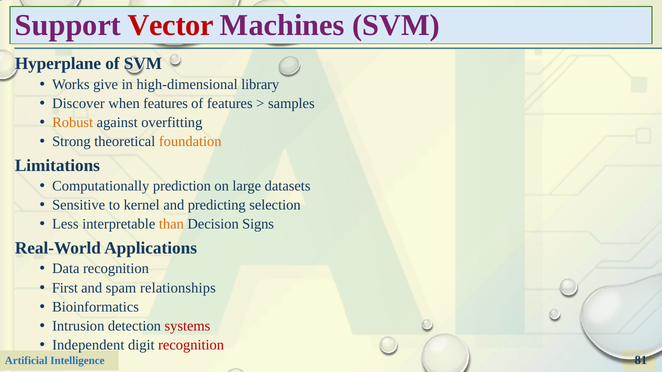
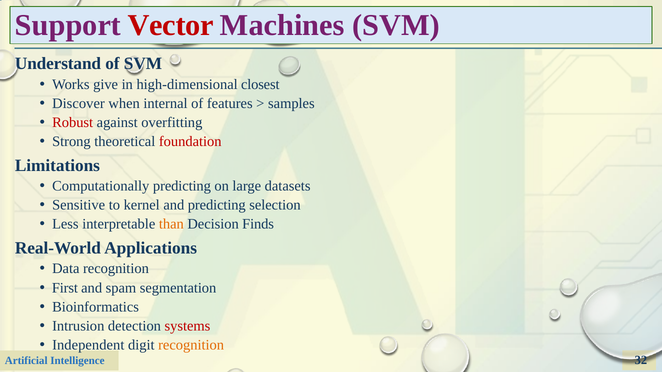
Hyperplane: Hyperplane -> Understand (58, 64)
library: library -> closest (260, 84)
when features: features -> internal (166, 103)
Robust colour: orange -> red (73, 123)
foundation colour: orange -> red (190, 142)
Computationally prediction: prediction -> predicting (182, 186)
Signs: Signs -> Finds (258, 224)
relationships: relationships -> segmentation (178, 288)
recognition colour: red -> orange (191, 345)
81: 81 -> 32 (641, 361)
